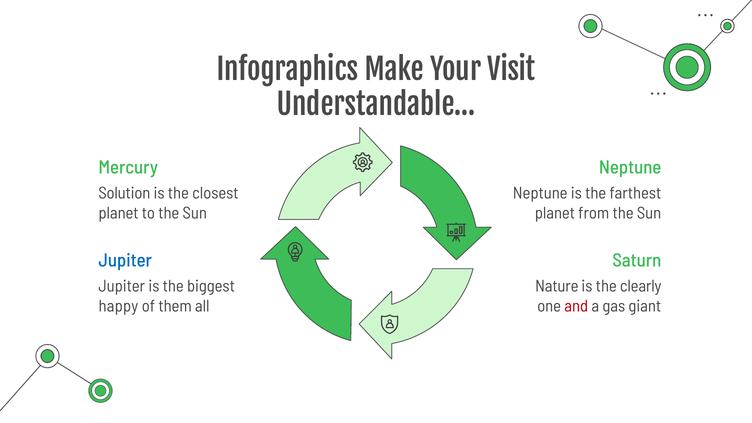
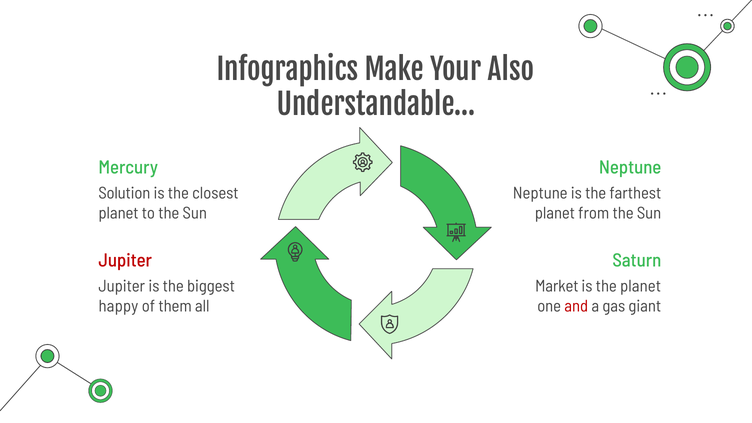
Visit: Visit -> Also (511, 70)
Jupiter colour: blue -> red (125, 260)
Nature: Nature -> Market (557, 286)
the clearly: clearly -> planet (641, 286)
